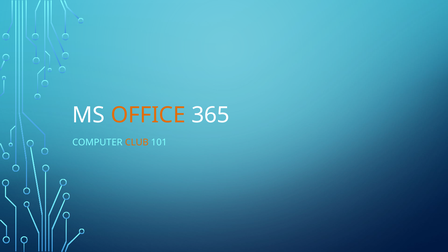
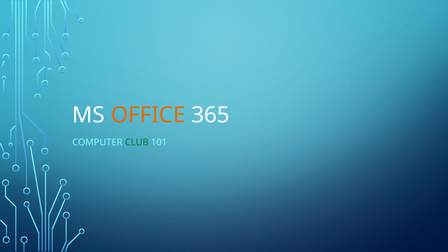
CLUB colour: orange -> green (137, 143)
